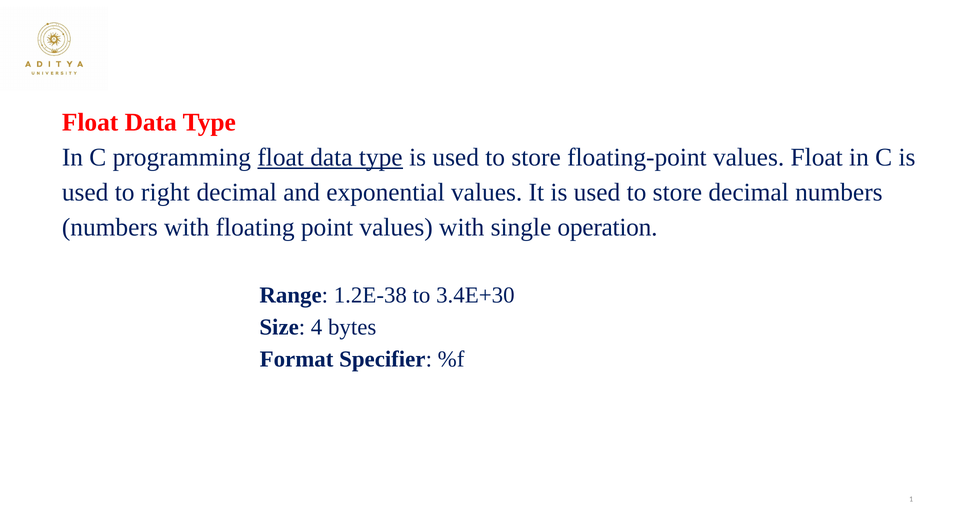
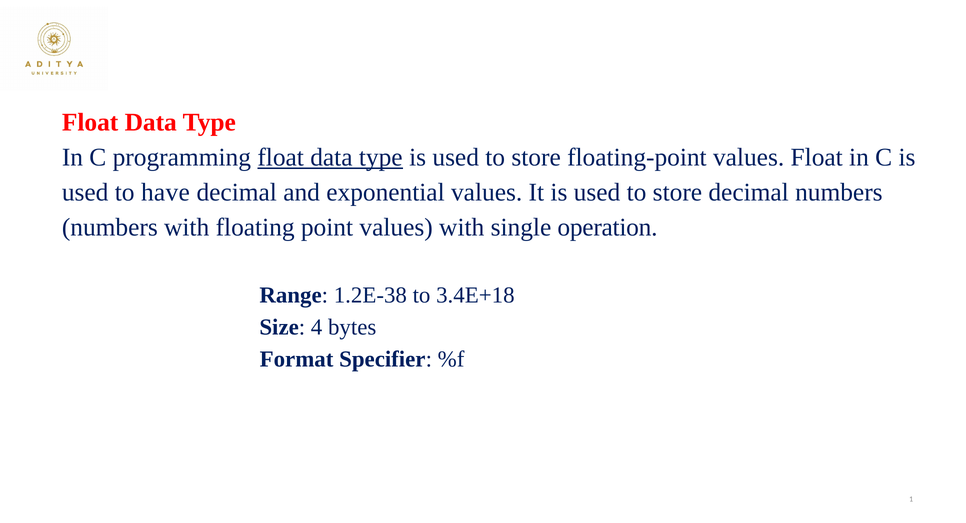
right: right -> have (165, 192)
3.4E+30: 3.4E+30 -> 3.4E+18 (475, 295)
